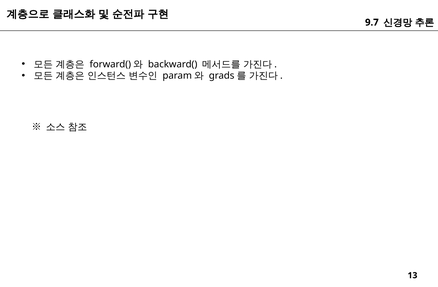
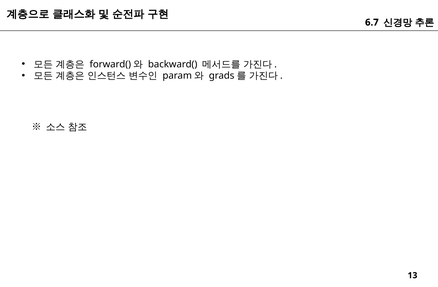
9.7: 9.7 -> 6.7 (372, 22)
